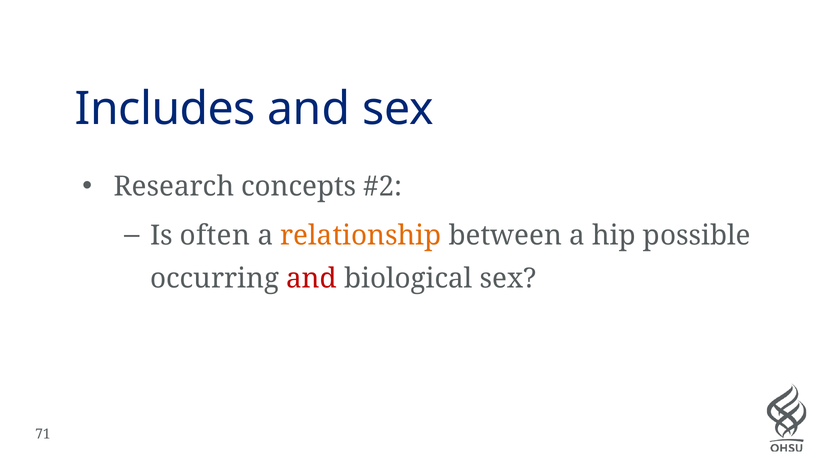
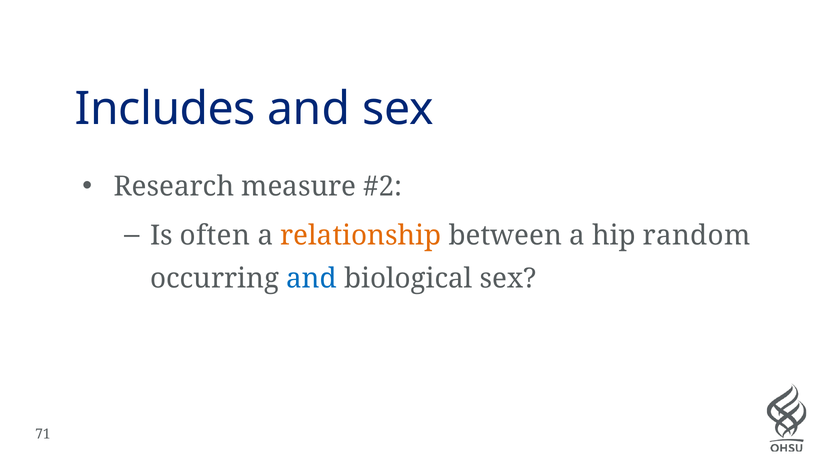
concepts: concepts -> measure (299, 187)
possible: possible -> random (697, 235)
and colour: red -> blue (312, 279)
